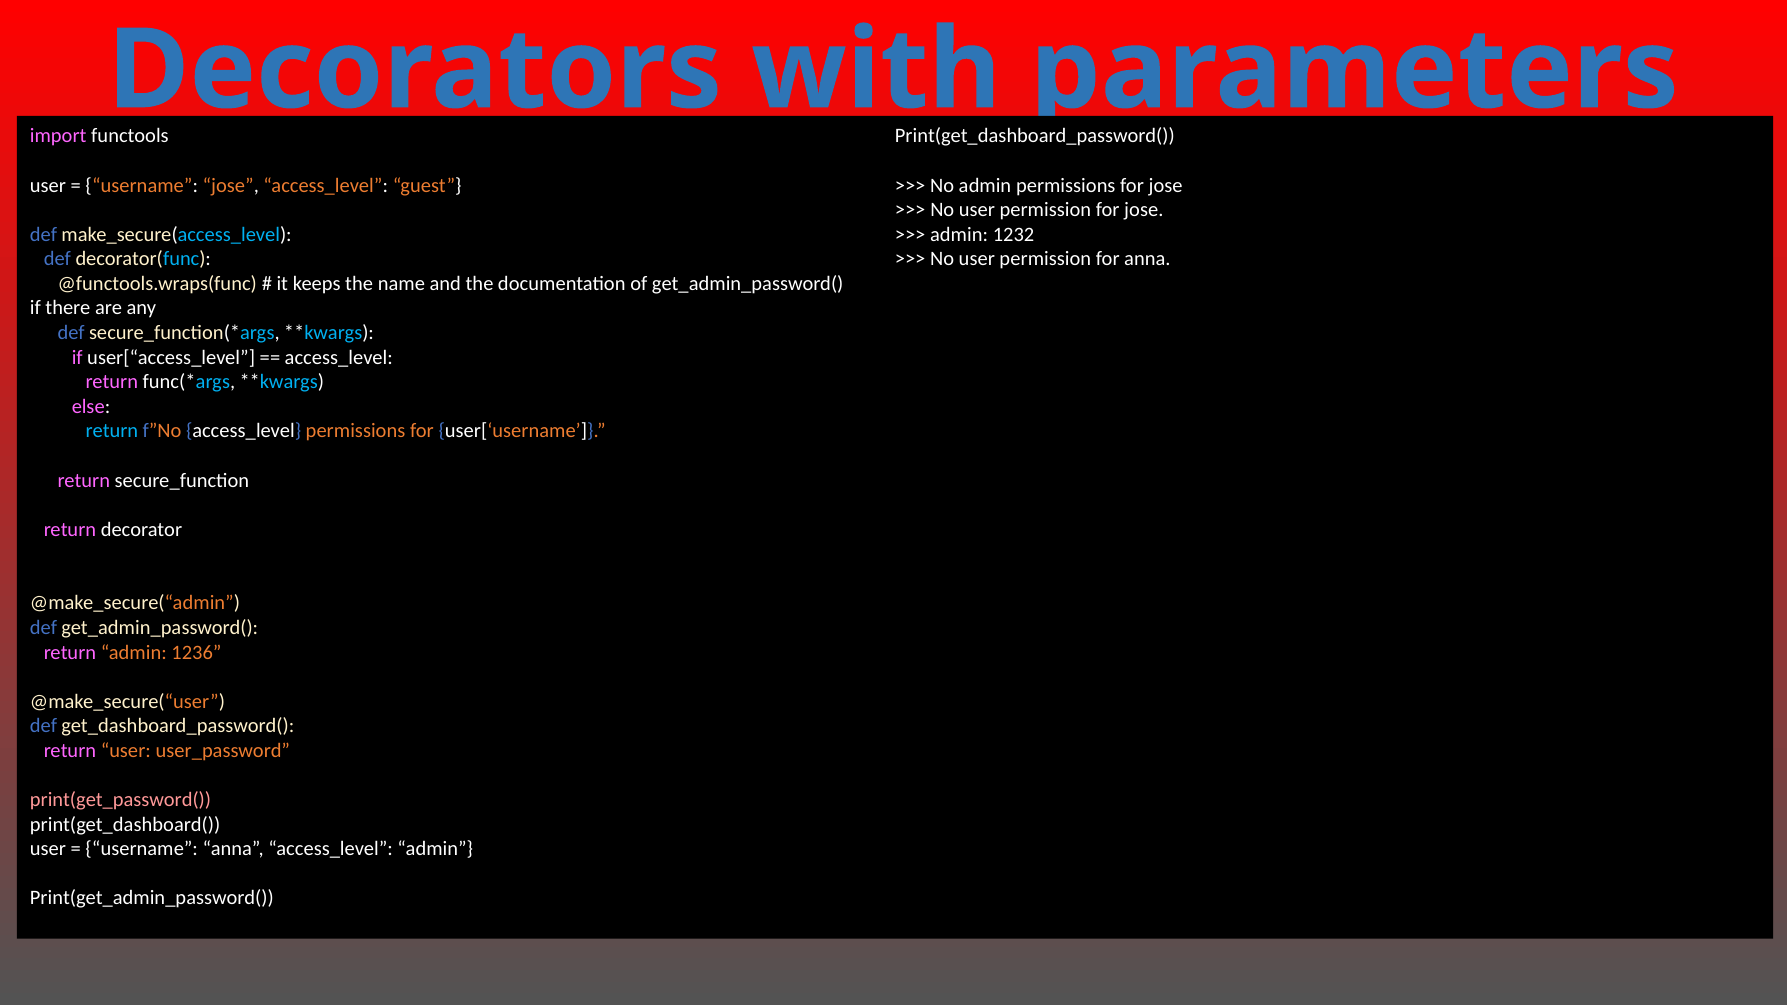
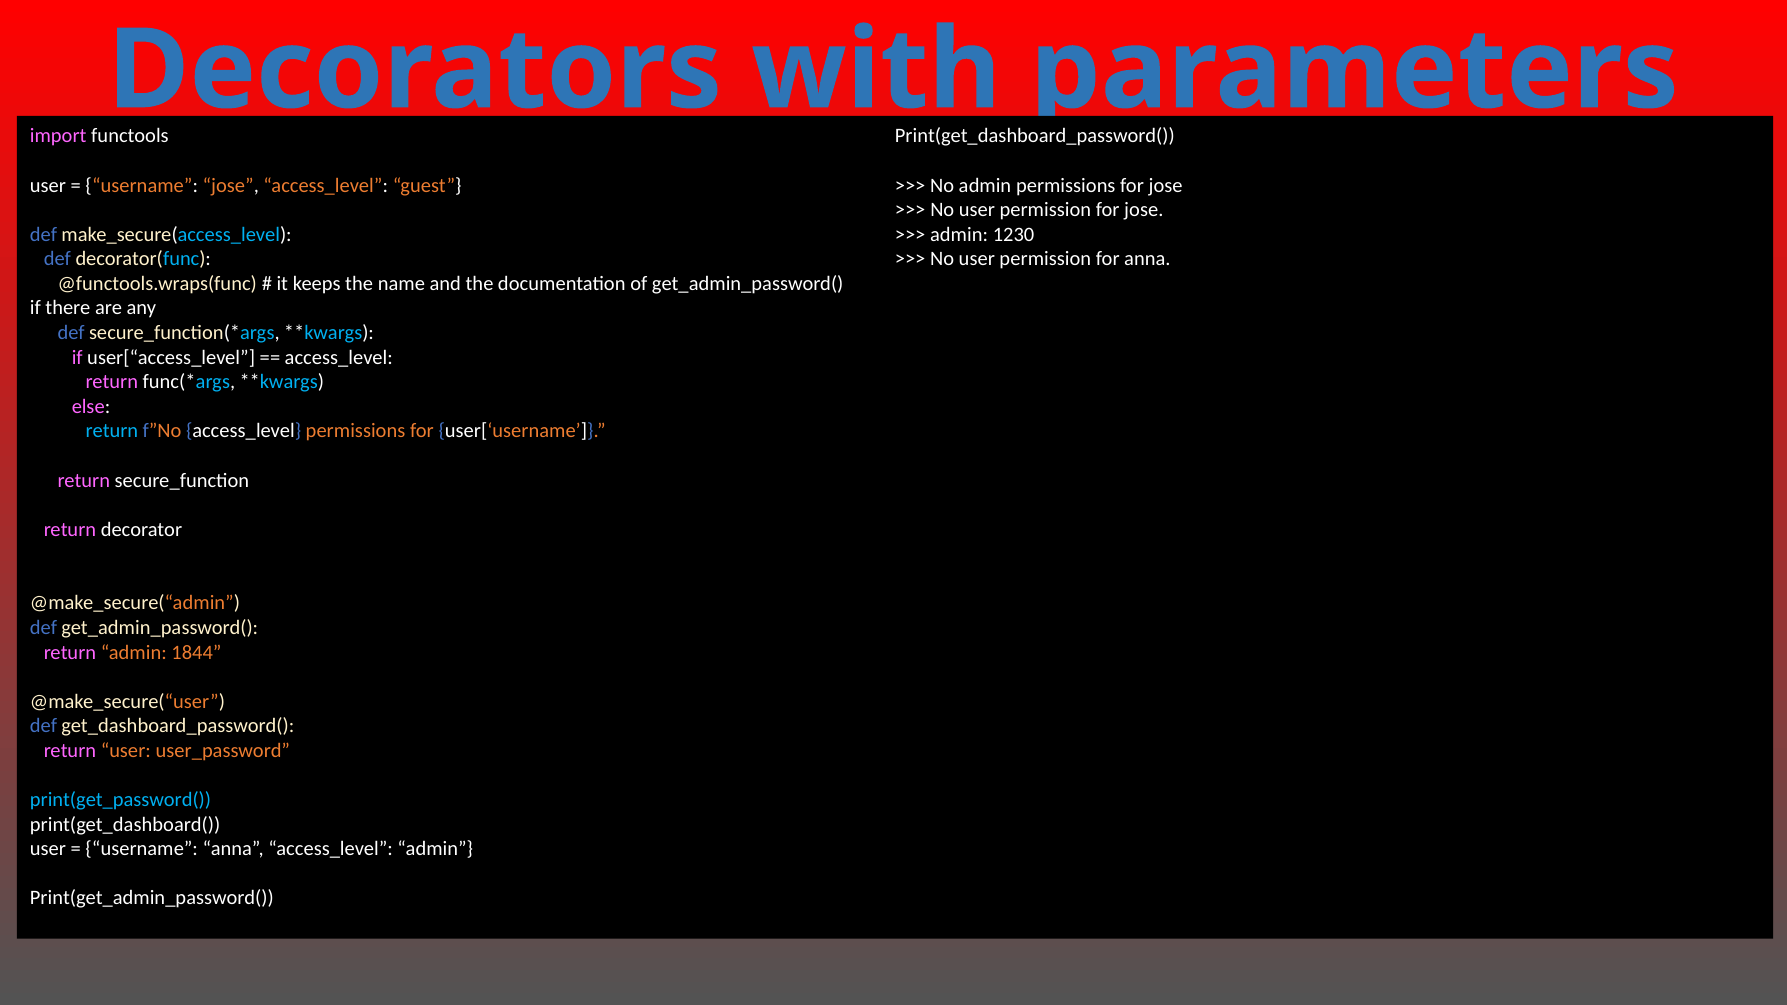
1232: 1232 -> 1230 (1014, 234)
1236: 1236 -> 1844 (197, 652)
print(get_password( colour: pink -> light blue (121, 800)
